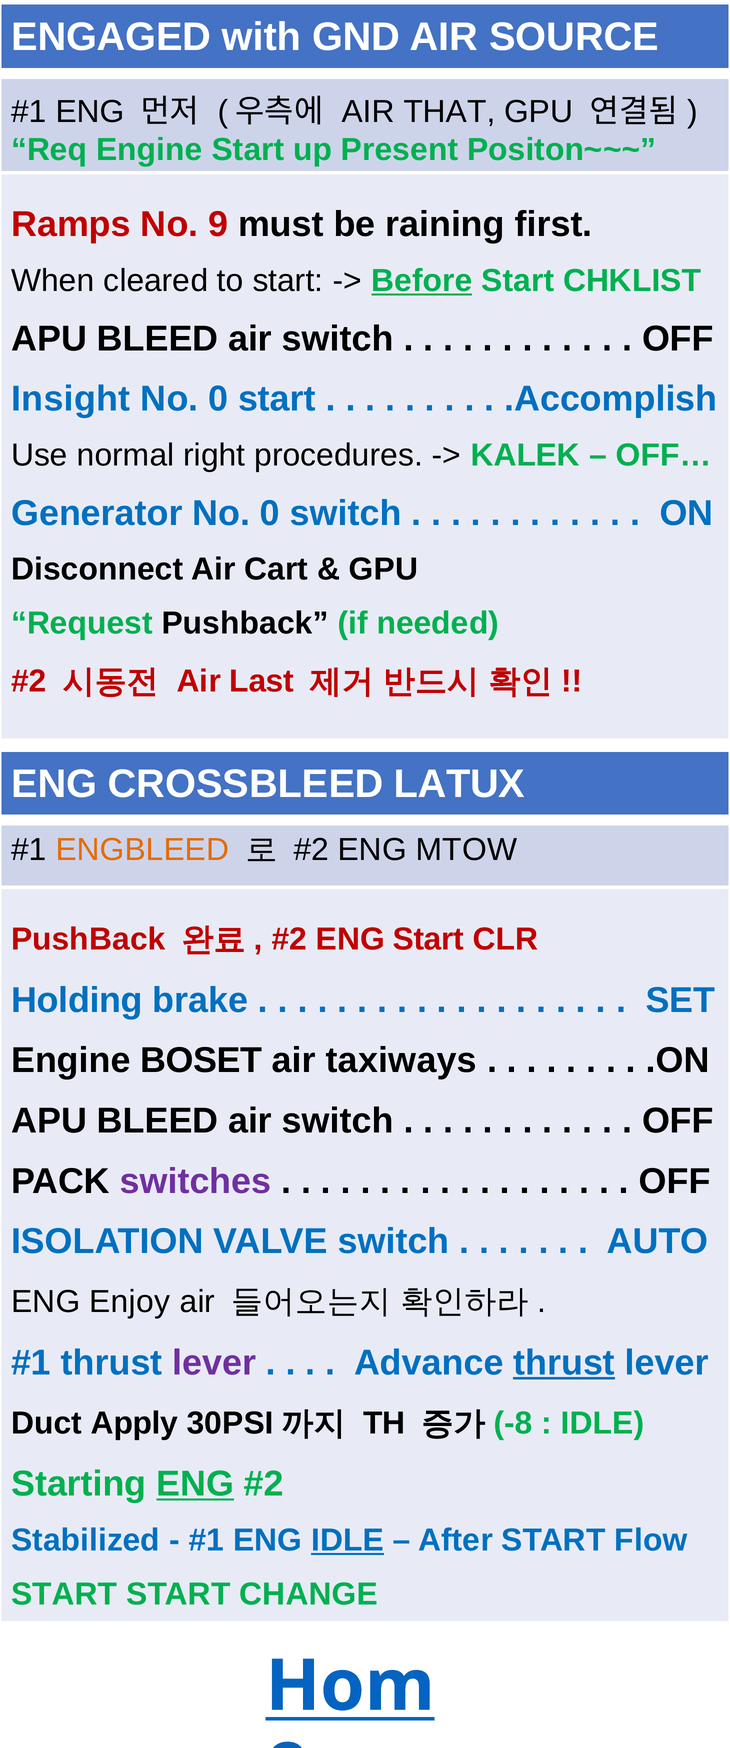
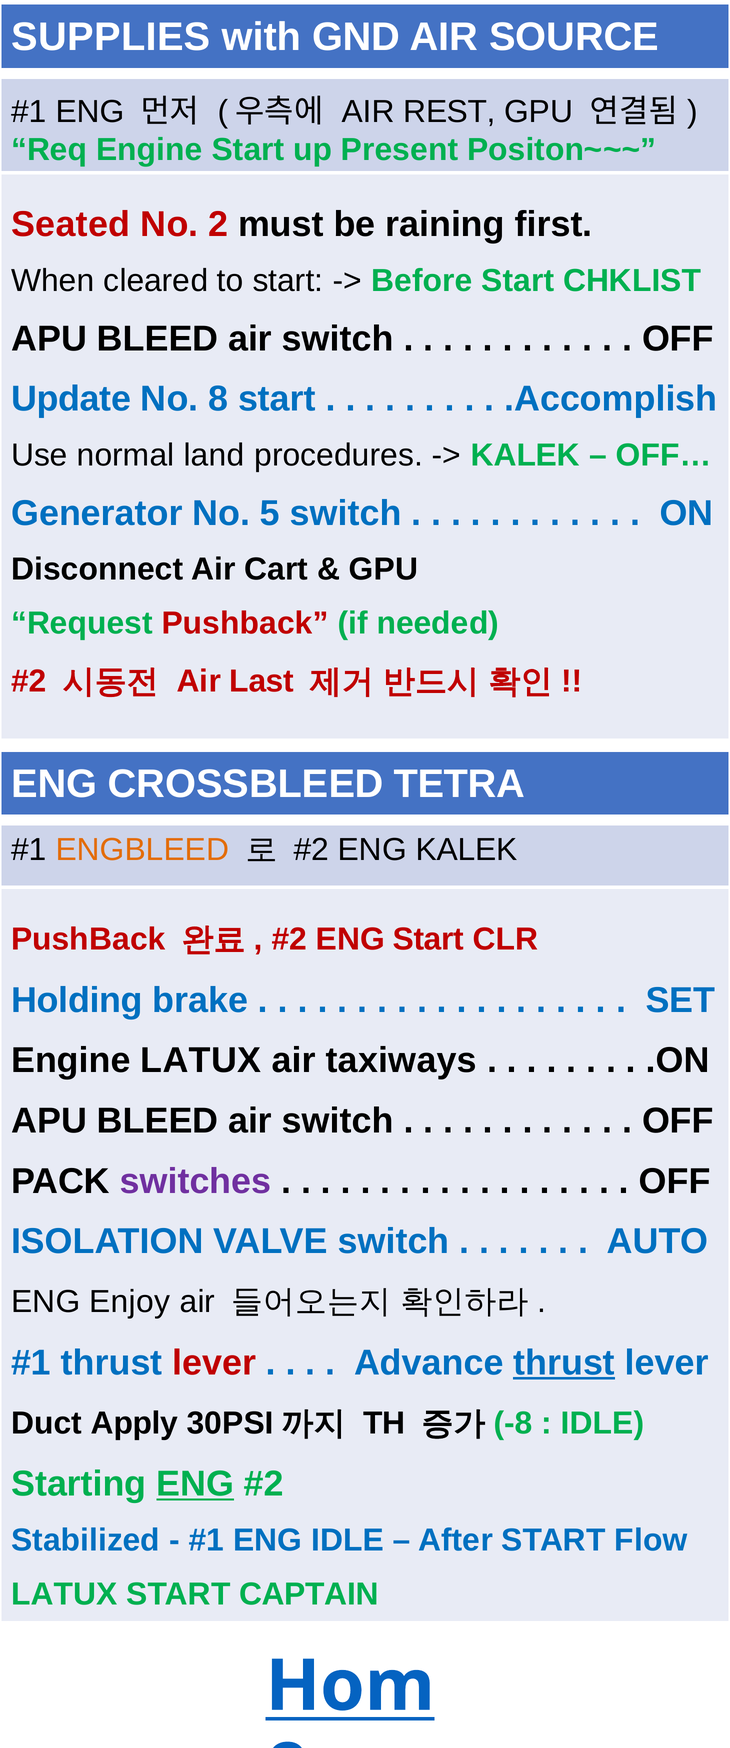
ENGAGED: ENGAGED -> SUPPLIES (111, 37)
THAT: THAT -> REST (450, 111)
Ramps: Ramps -> Seated (71, 224)
9: 9 -> 2 (218, 224)
Before underline: present -> none (422, 281)
Insight: Insight -> Update (71, 399)
0: 0 -> 8 (218, 399)
right: right -> land (214, 455)
Generator No 0: 0 -> 5 (270, 513)
Pushback colour: black -> red (245, 623)
LATUX: LATUX -> TETRA (459, 784)
ENG MTOW: MTOW -> KALEK (467, 849)
Engine BOSET: BOSET -> LATUX (201, 1060)
lever colour: purple -> red (214, 1362)
IDLE underline: present -> none (348, 1539)
START: START -> LATUX (64, 1593)
CHANGE: CHANGE -> CAPTAIN (309, 1593)
